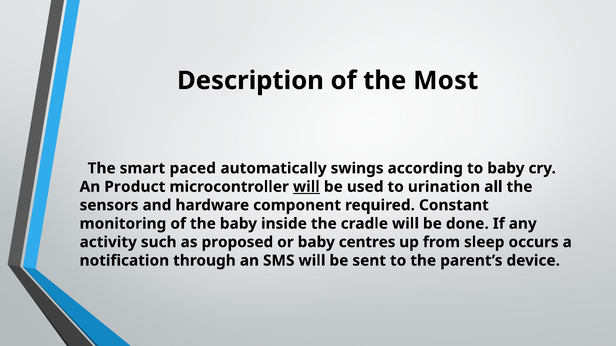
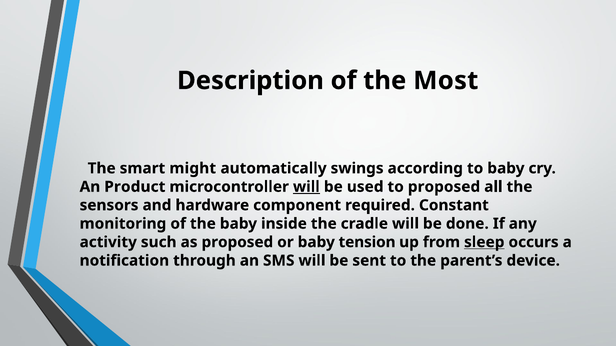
paced: paced -> might (193, 169)
to urination: urination -> proposed (444, 187)
centres: centres -> tension (367, 242)
sleep underline: none -> present (484, 242)
